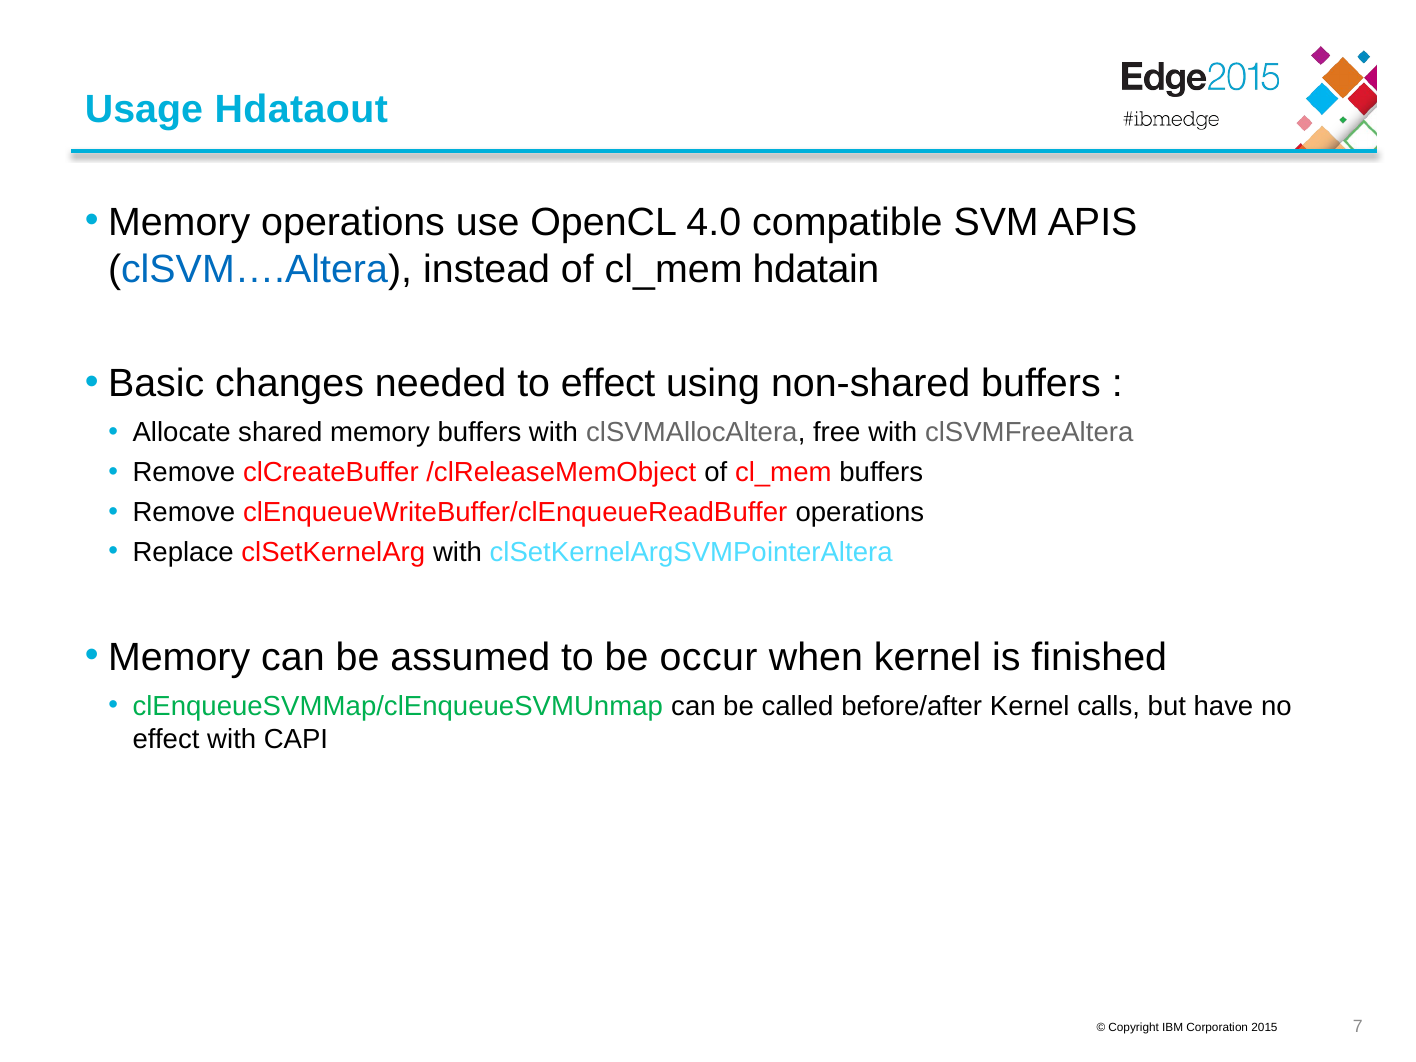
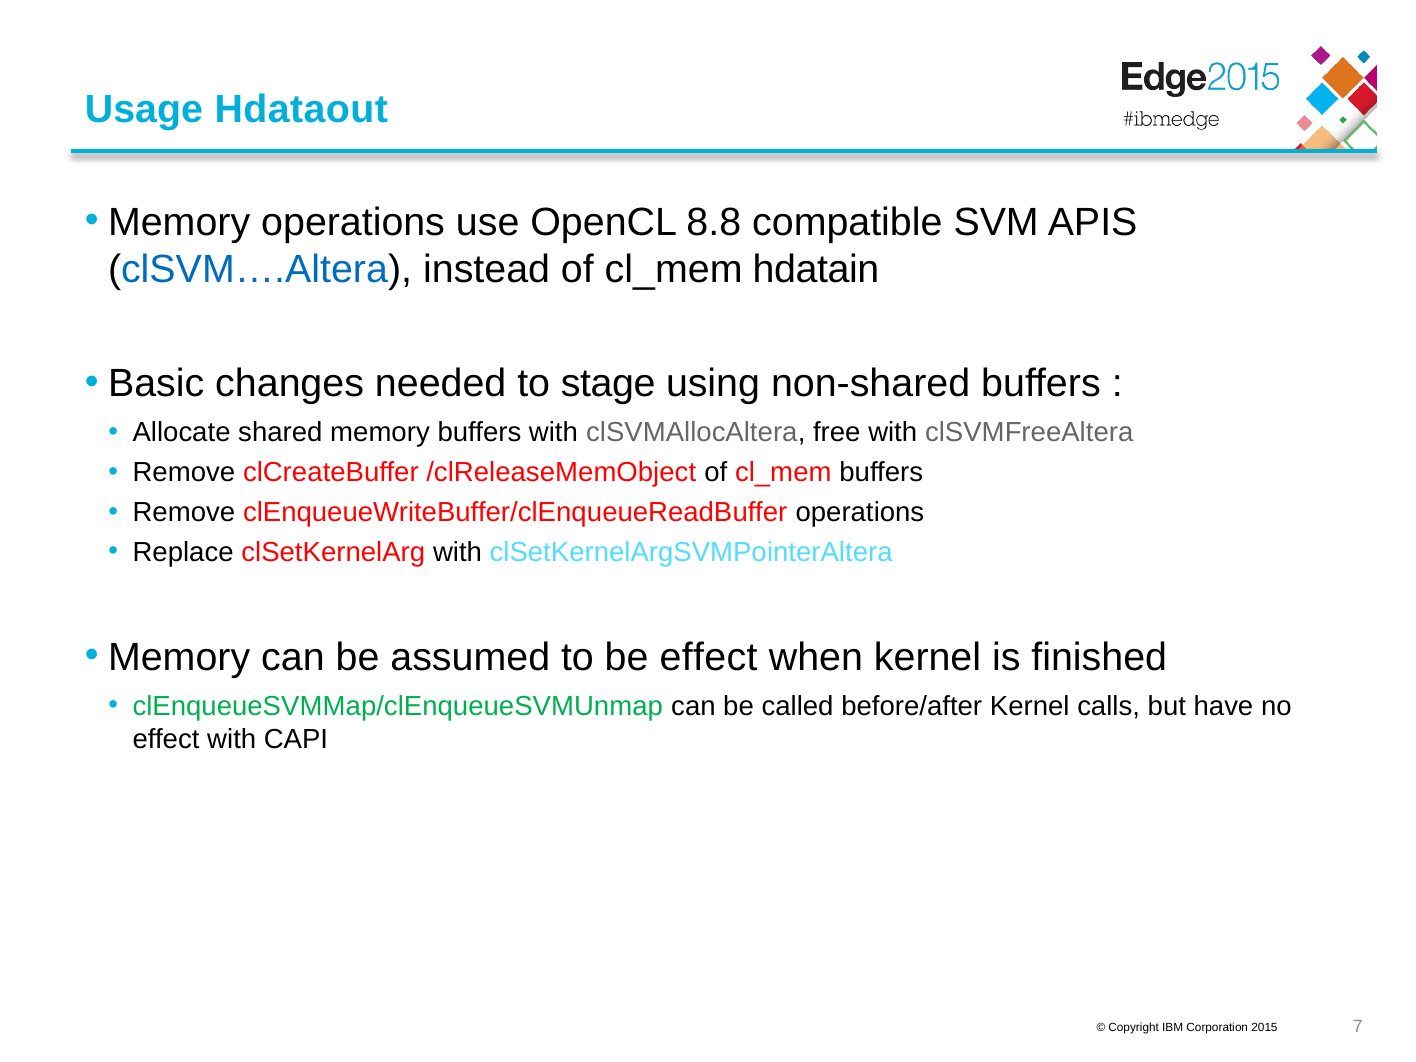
4.0: 4.0 -> 8.8 (714, 222)
to effect: effect -> stage (608, 383)
be occur: occur -> effect (709, 657)
